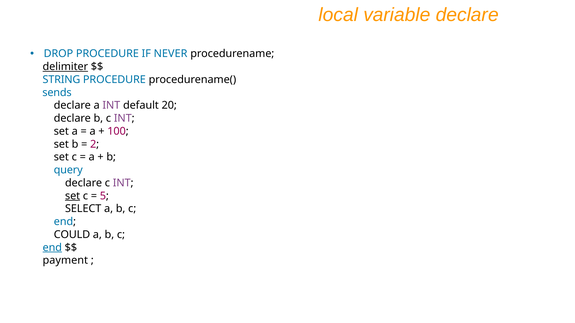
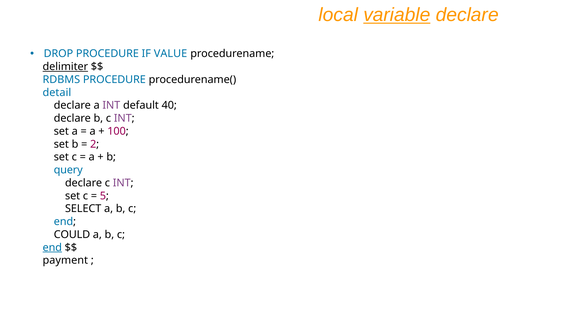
variable underline: none -> present (397, 15)
NEVER: NEVER -> VALUE (171, 54)
STRING: STRING -> RDBMS (61, 80)
sends: sends -> detail (57, 93)
20: 20 -> 40 (169, 106)
set underline: present -> none (73, 196)
